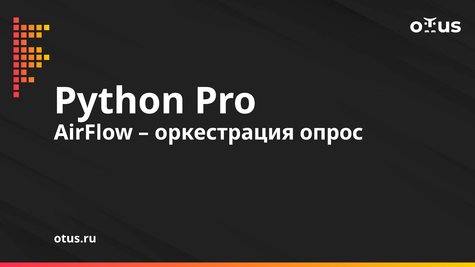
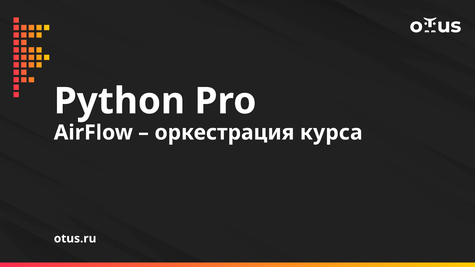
опрос: опрос -> курса (331, 133)
